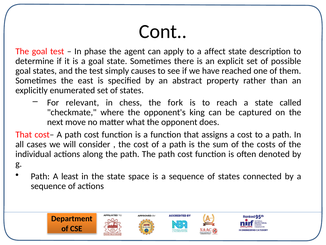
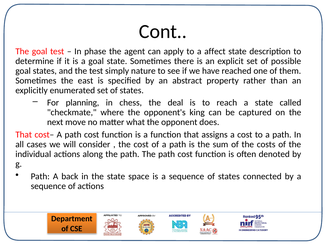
causes: causes -> nature (143, 71)
relevant: relevant -> planning (82, 102)
fork: fork -> deal (175, 102)
least: least -> back (70, 176)
